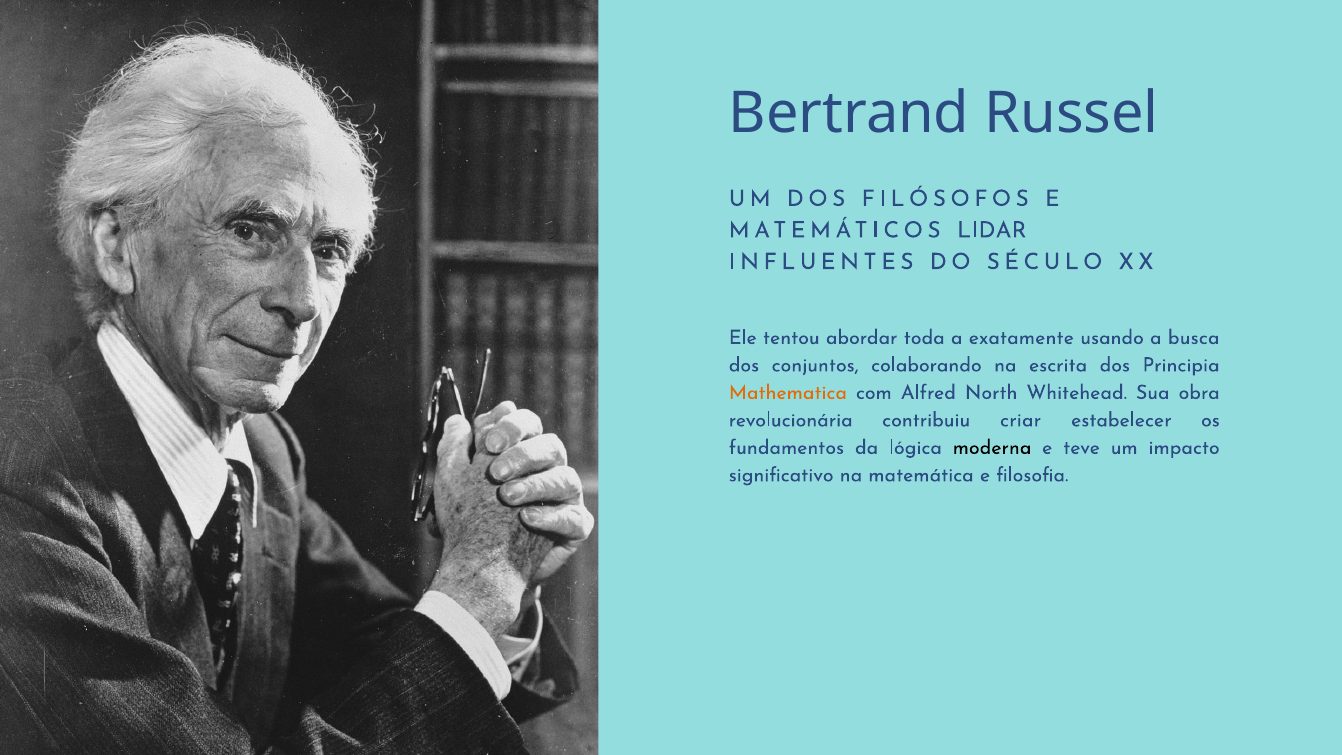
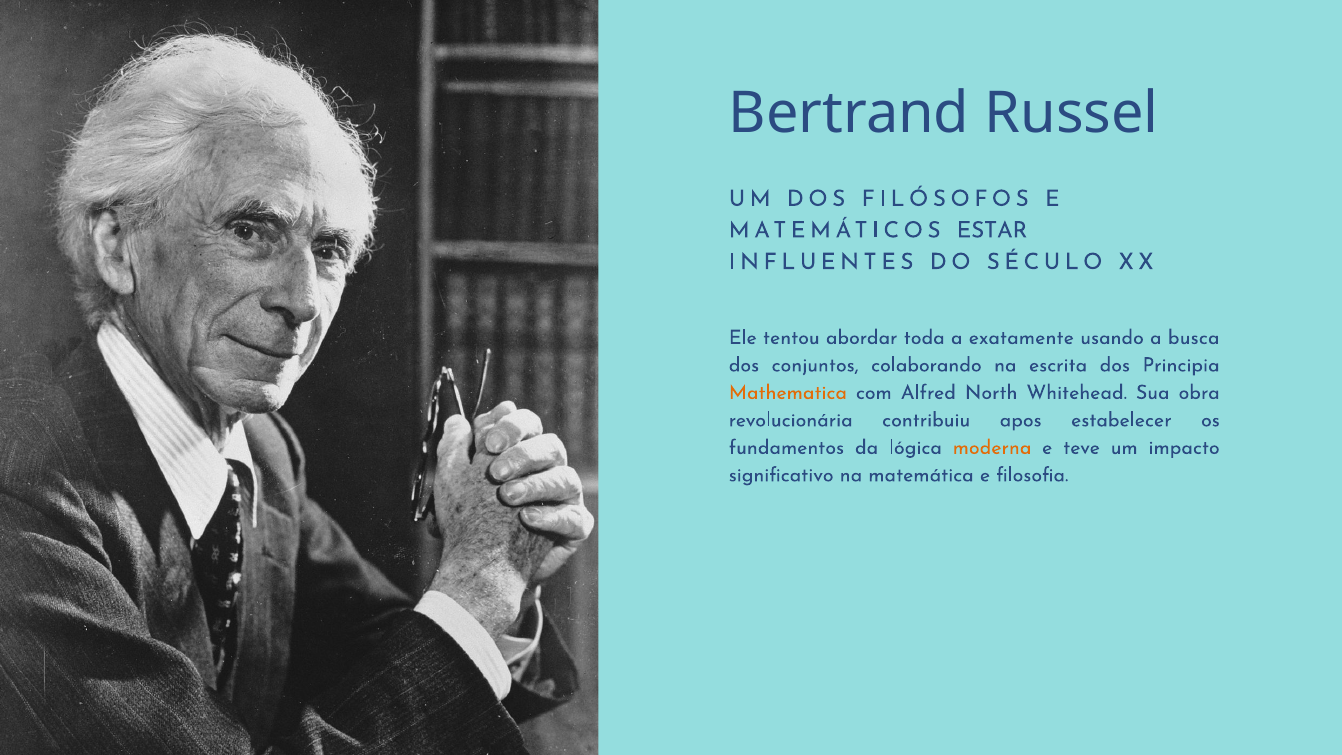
LIDAR: LIDAR -> ESTAR (992, 230)
criar: criar -> apos (1021, 420)
moderna colour: black -> orange (992, 447)
